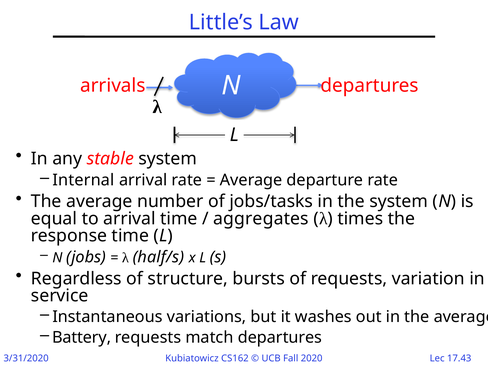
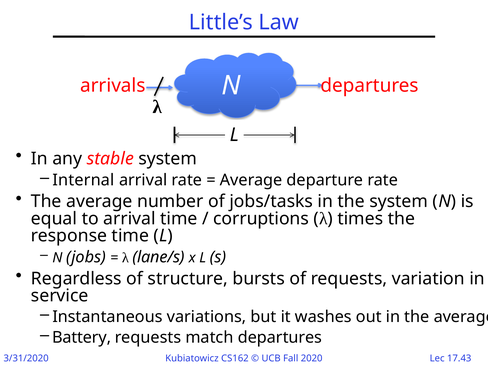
aggregates: aggregates -> corruptions (261, 219)
half/s: half/s -> lane/s (159, 257)
